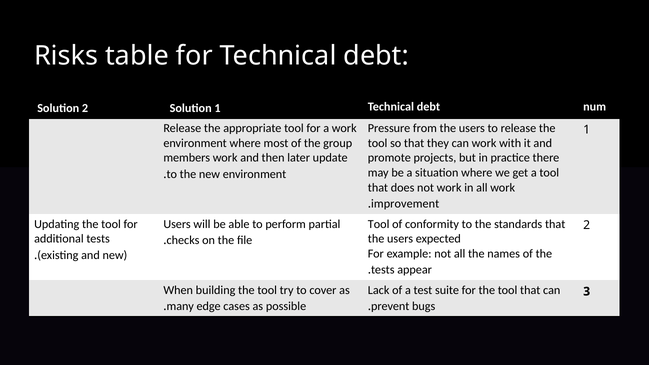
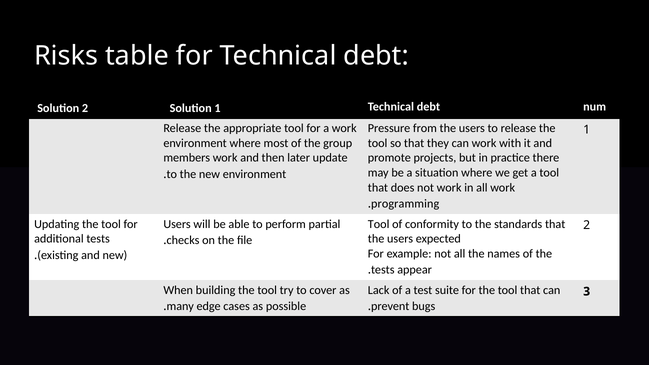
improvement: improvement -> programming (405, 204)
